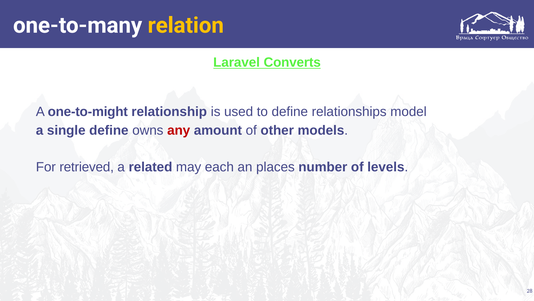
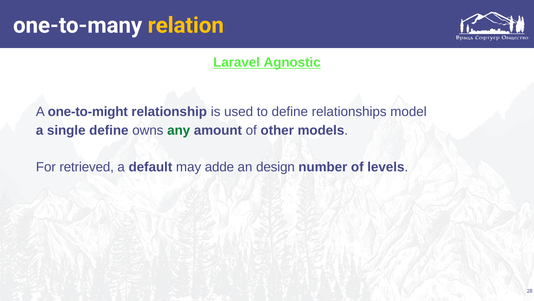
Converts: Converts -> Agnostic (292, 62)
any colour: red -> green (179, 130)
related: related -> default (150, 167)
each: each -> adde (219, 167)
places: places -> design (275, 167)
